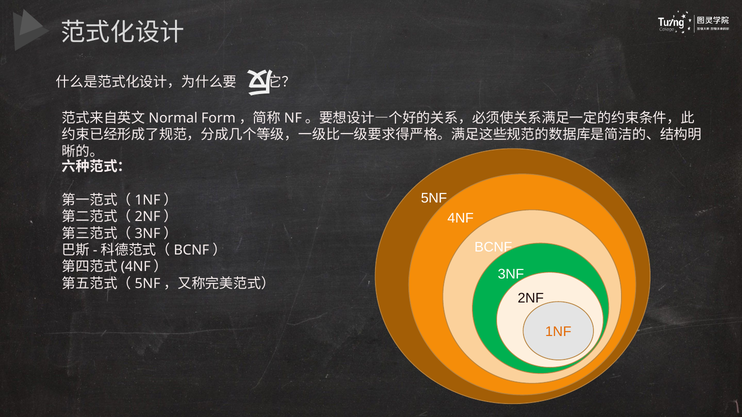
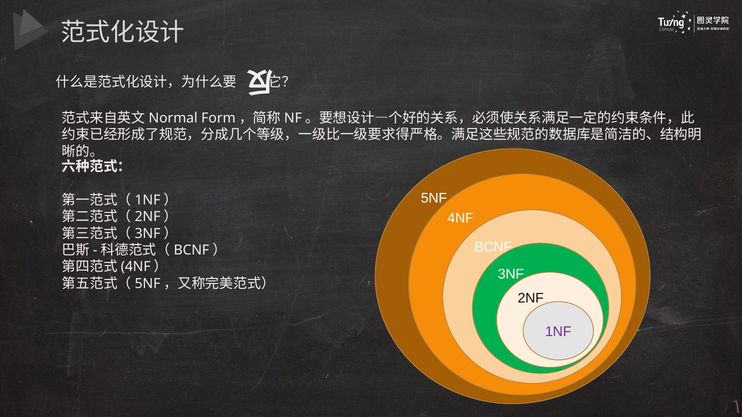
1NF colour: orange -> purple (558, 332)
